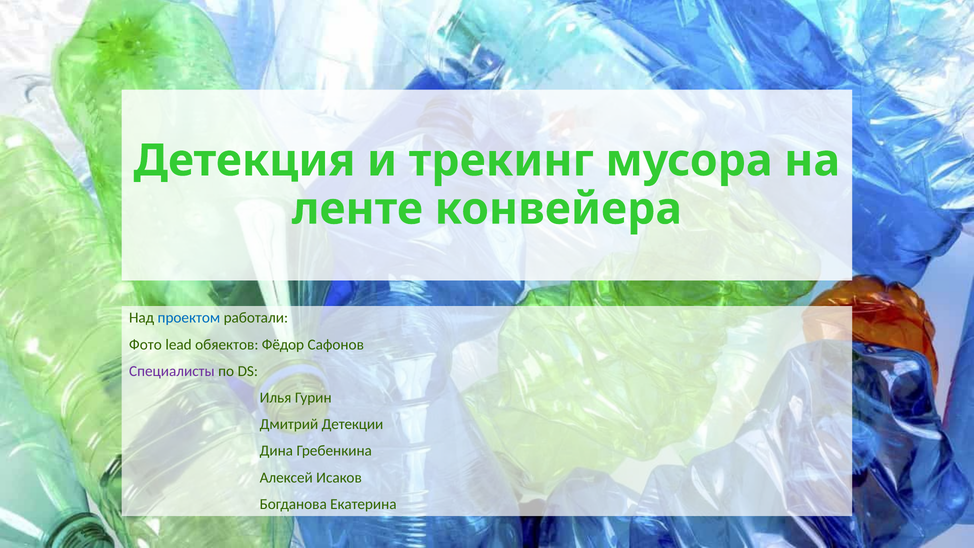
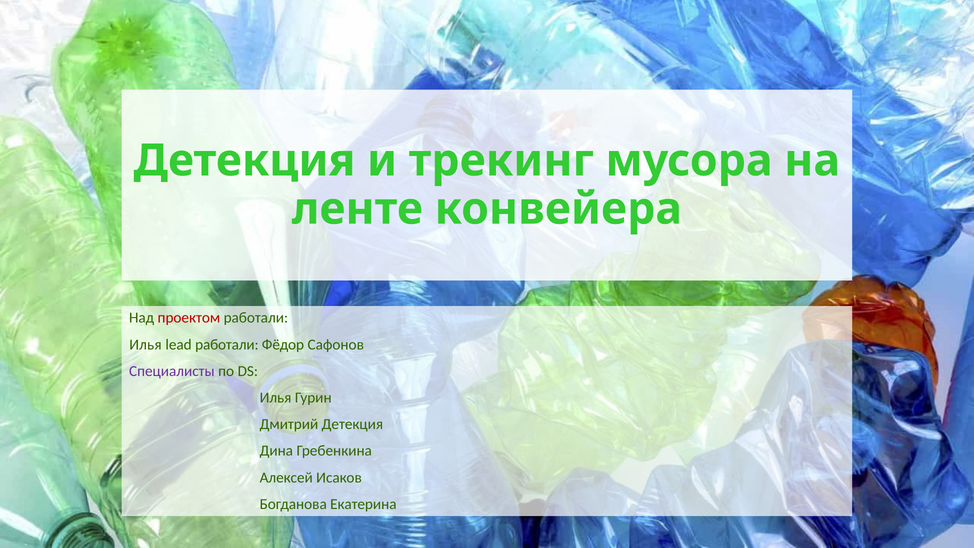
проектом colour: blue -> red (189, 318)
Фото: Фото -> Илья (145, 344)
lead обяектов: обяектов -> работали (227, 344)
Дмитрий Детекции: Детекции -> Детекция (352, 424)
